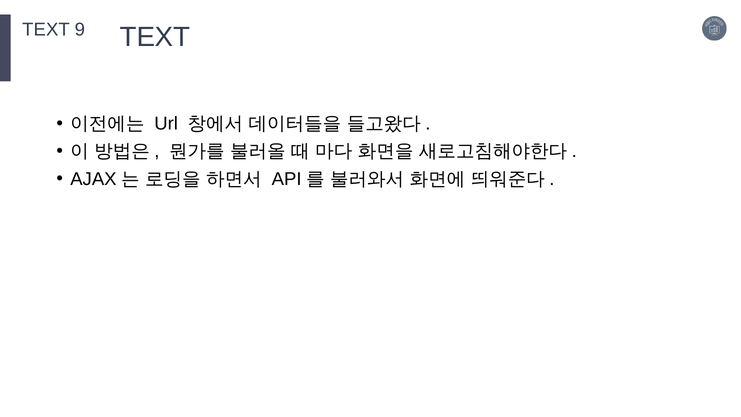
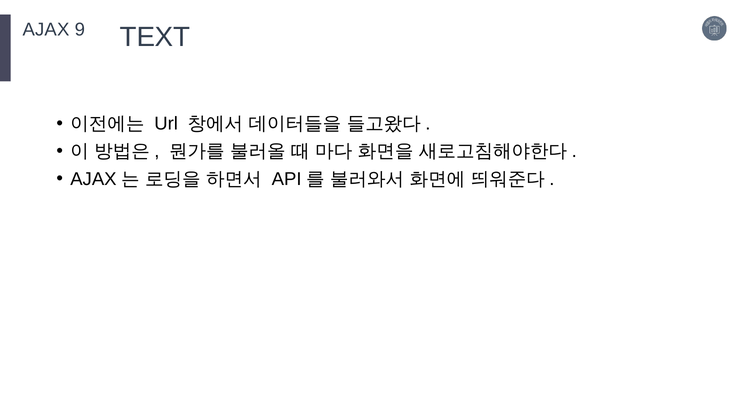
TEXT: TEXT -> AJAX (46, 30)
